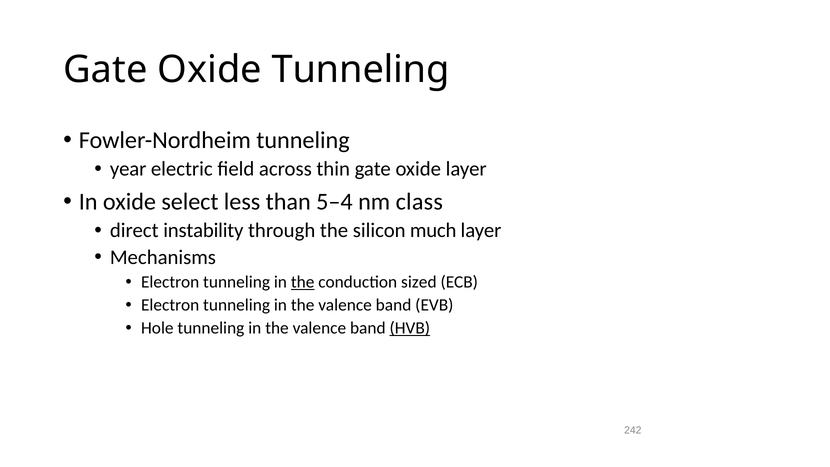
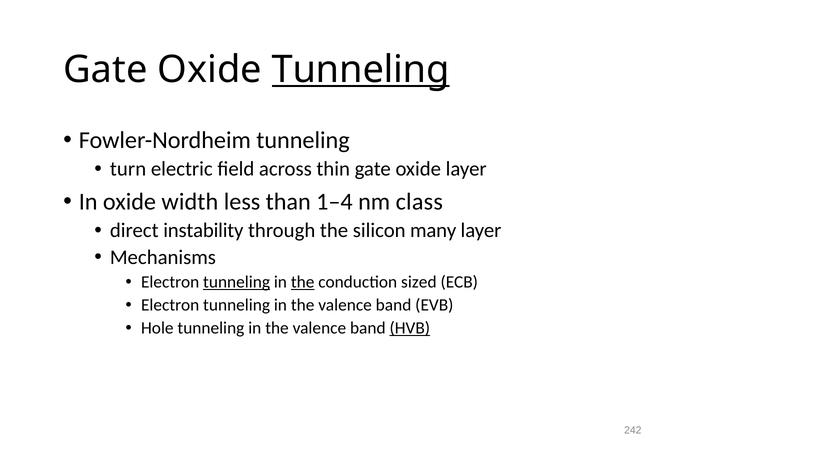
Tunneling underline: none -> present (361, 70)
year: year -> turn (128, 169)
select: select -> width (190, 202)
5–4: 5–4 -> 1–4 (334, 202)
much: much -> many (433, 230)
tunneling underline: none -> present (237, 282)
